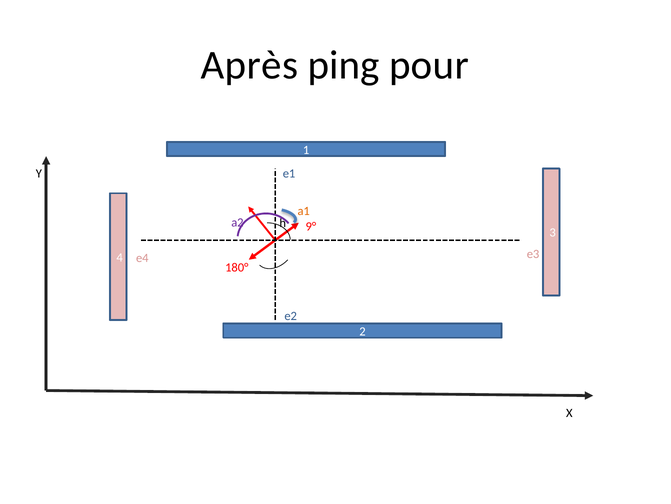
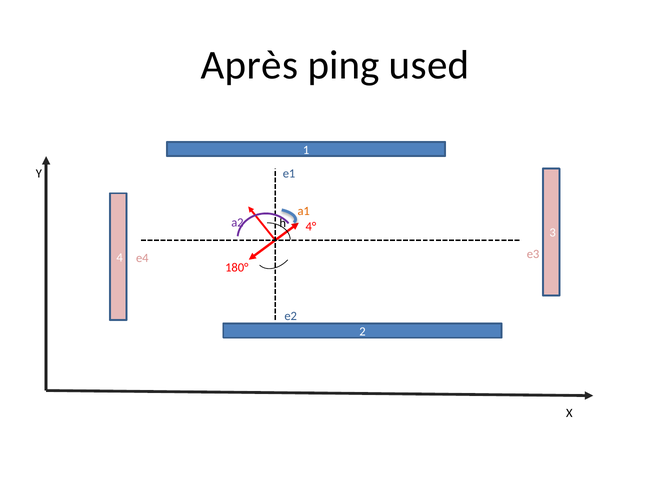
pour: pour -> used (429, 65)
9°: 9° -> 4° (311, 226)
